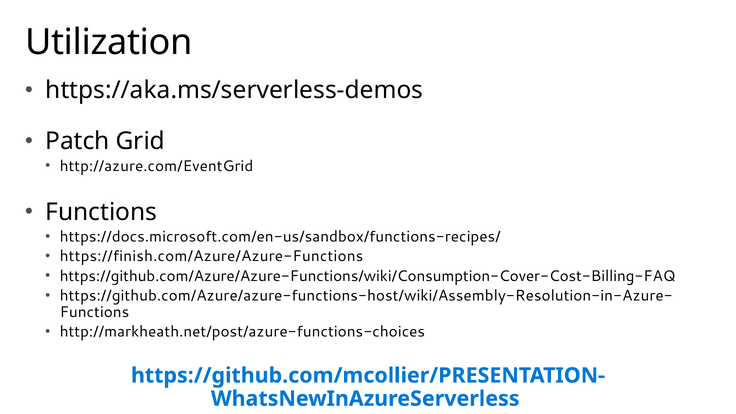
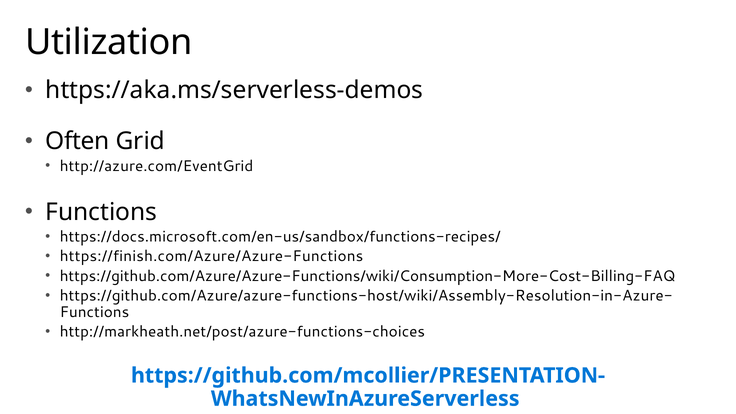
Patch: Patch -> Often (77, 141)
https://github.com/Azure/Azure-Functions/wiki/Consumption-Cover-Cost-Billing-FAQ: https://github.com/Azure/Azure-Functions/wiki/Consumption-Cover-Cost-Billing-FAQ -> https://github.com/Azure/Azure-Functions/wiki/Consumption-More-Cost-Billing-FAQ (368, 276)
